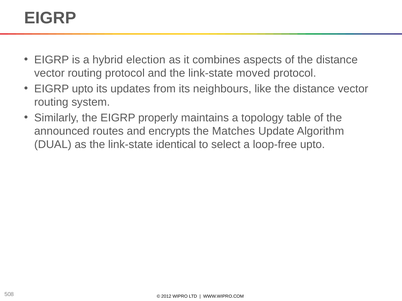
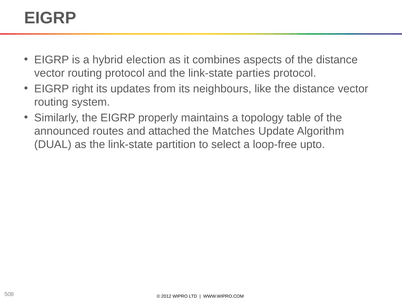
moved: moved -> parties (253, 73)
EIGRP upto: upto -> right (83, 89)
encrypts: encrypts -> attached (169, 131)
identical: identical -> partition (176, 145)
